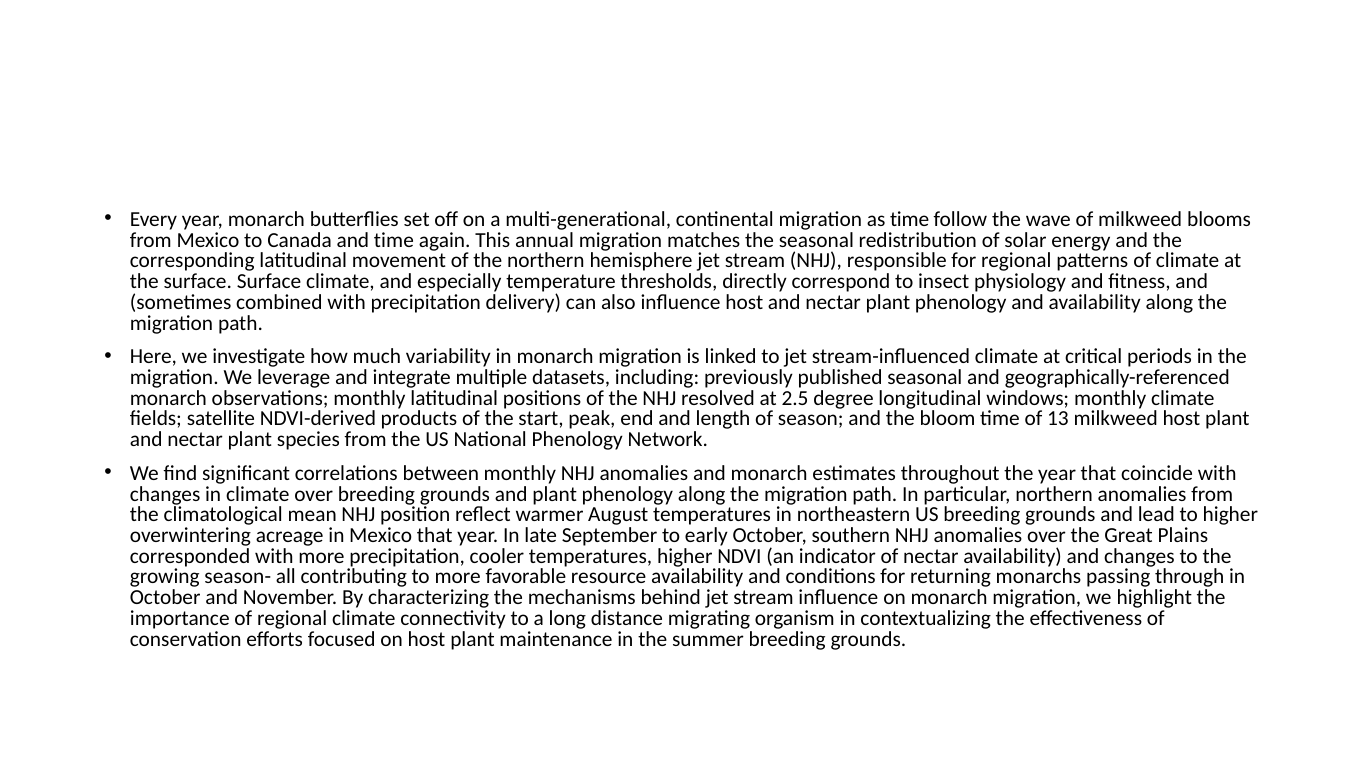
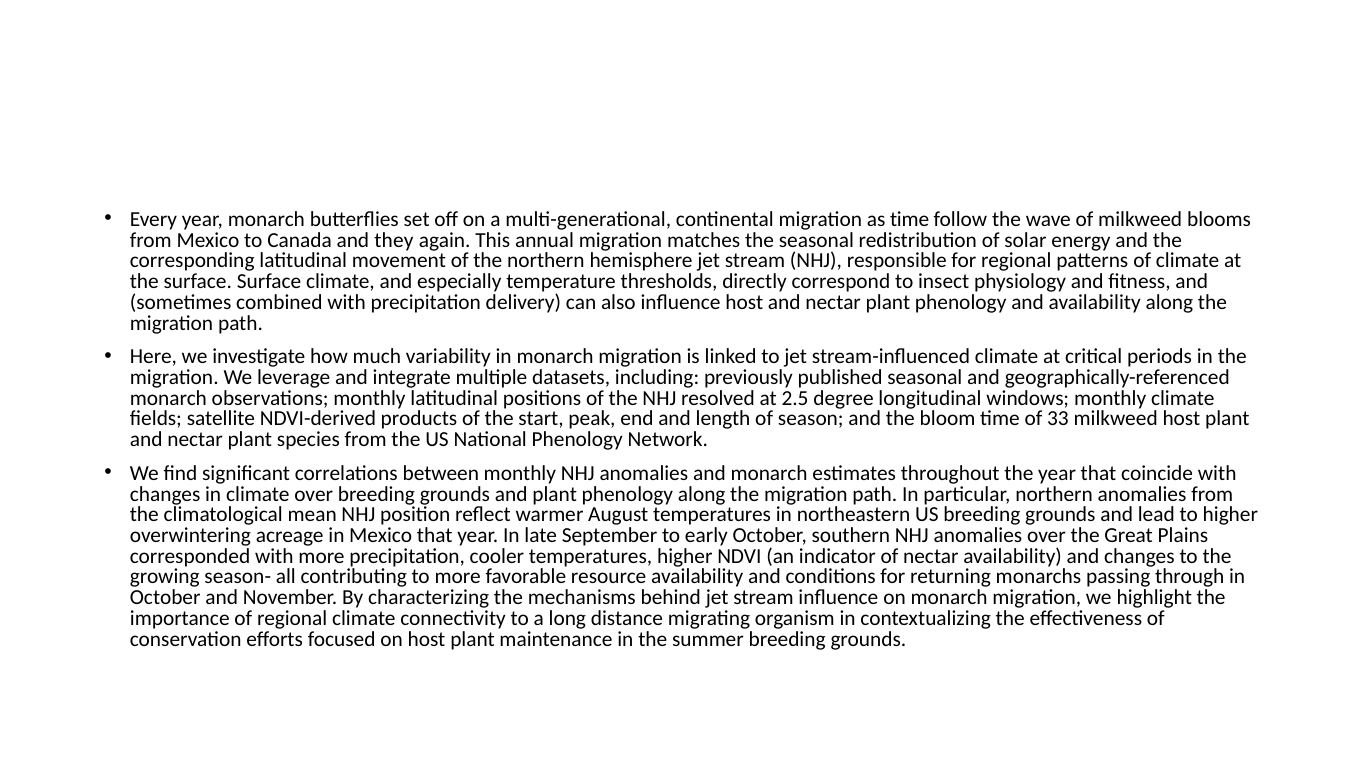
and time: time -> they (394, 240)
13: 13 -> 33 (1058, 419)
